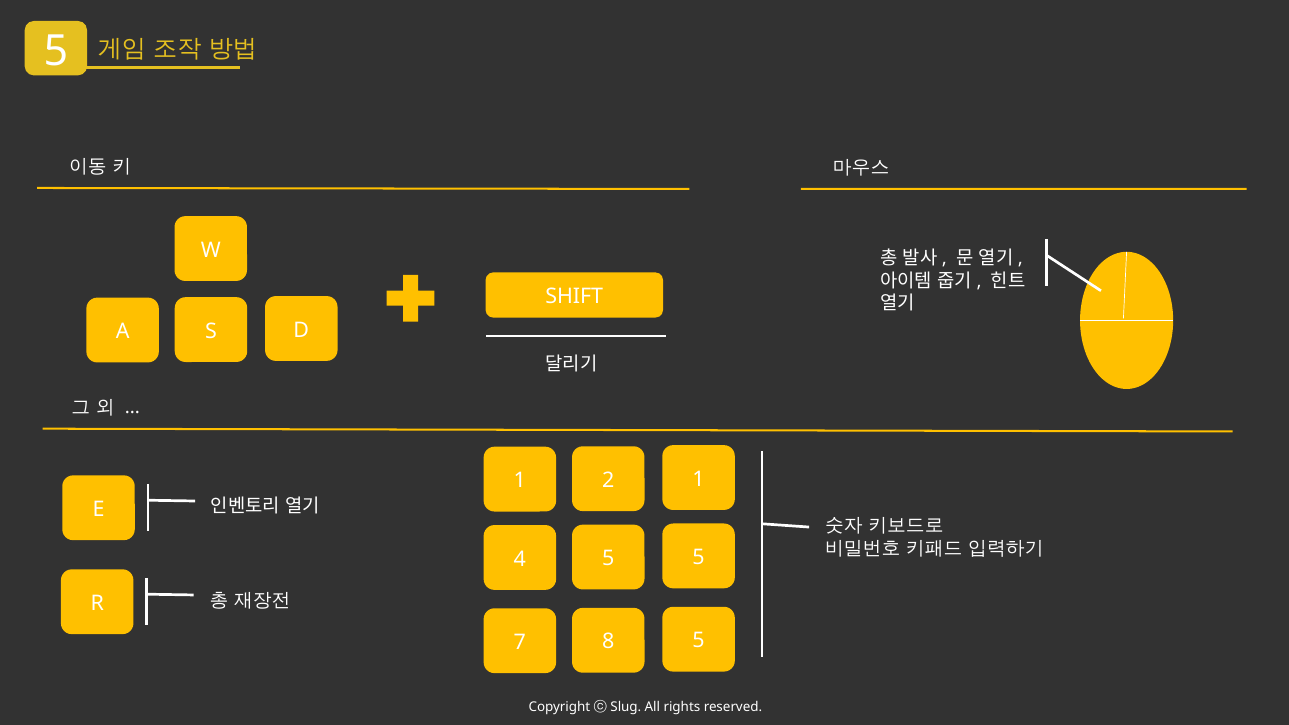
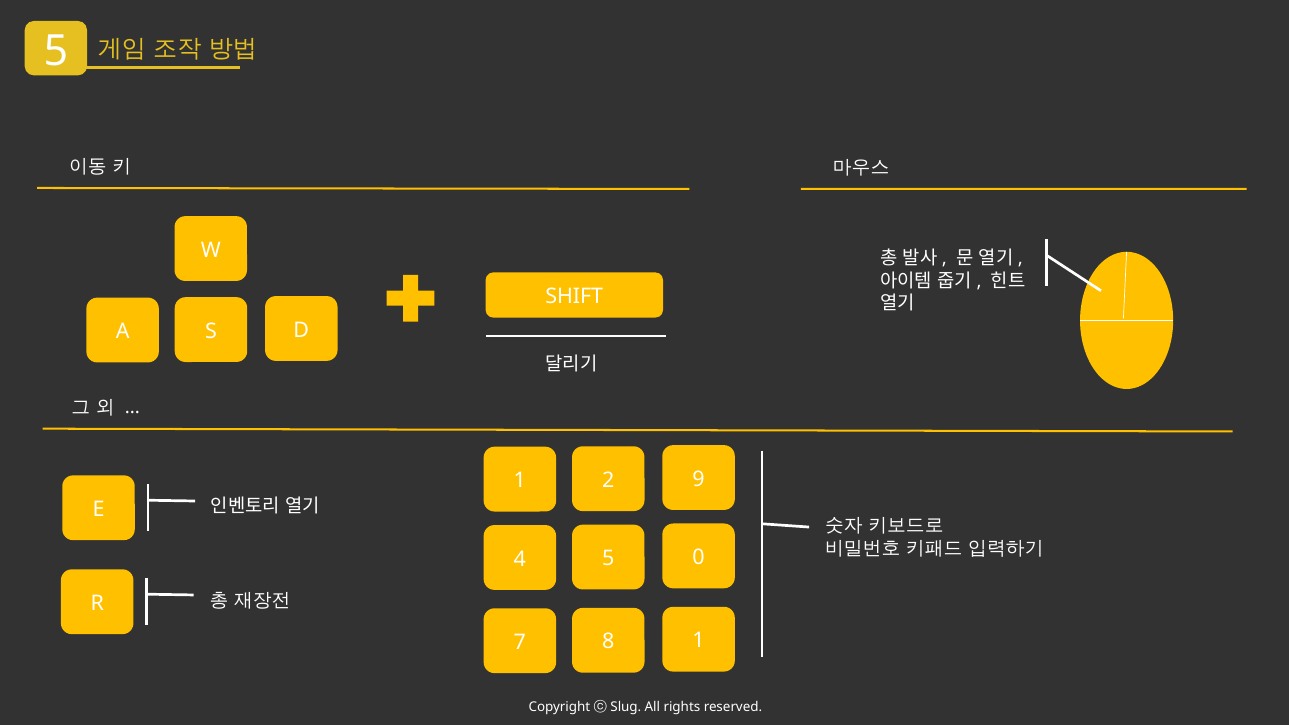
2 1: 1 -> 9 (699, 479)
5 5: 5 -> 0 (699, 557)
8 5: 5 -> 1 (699, 641)
